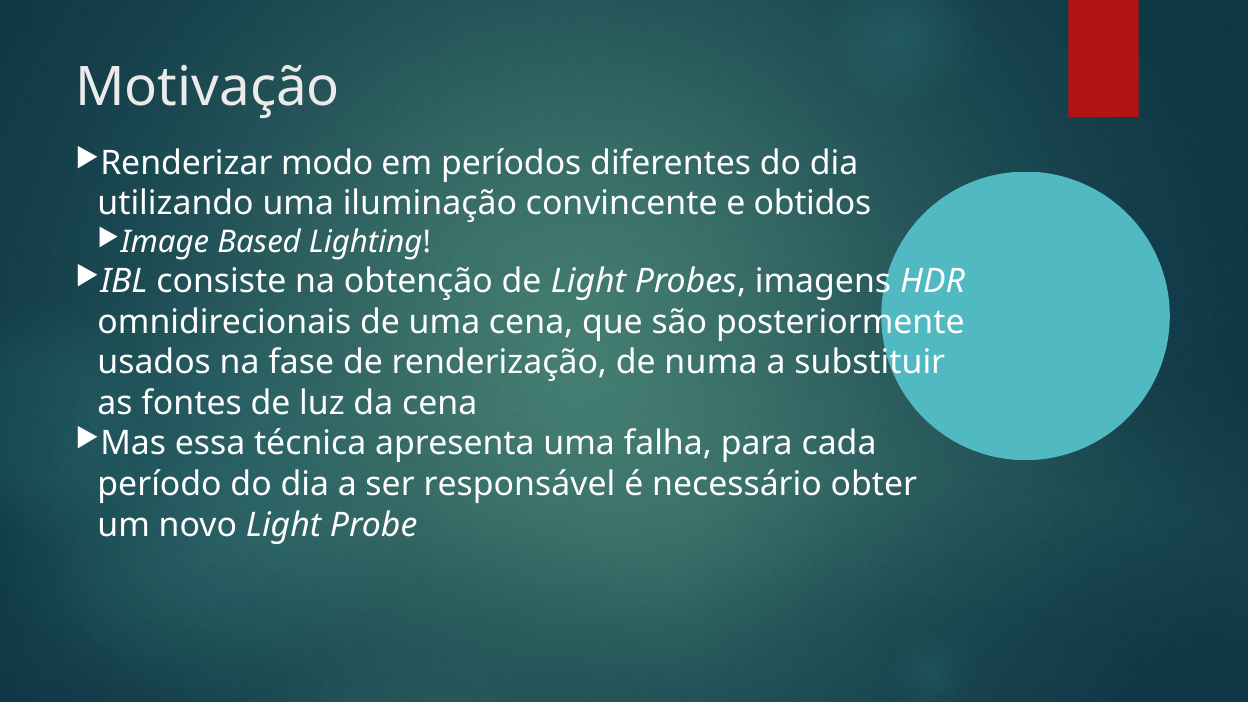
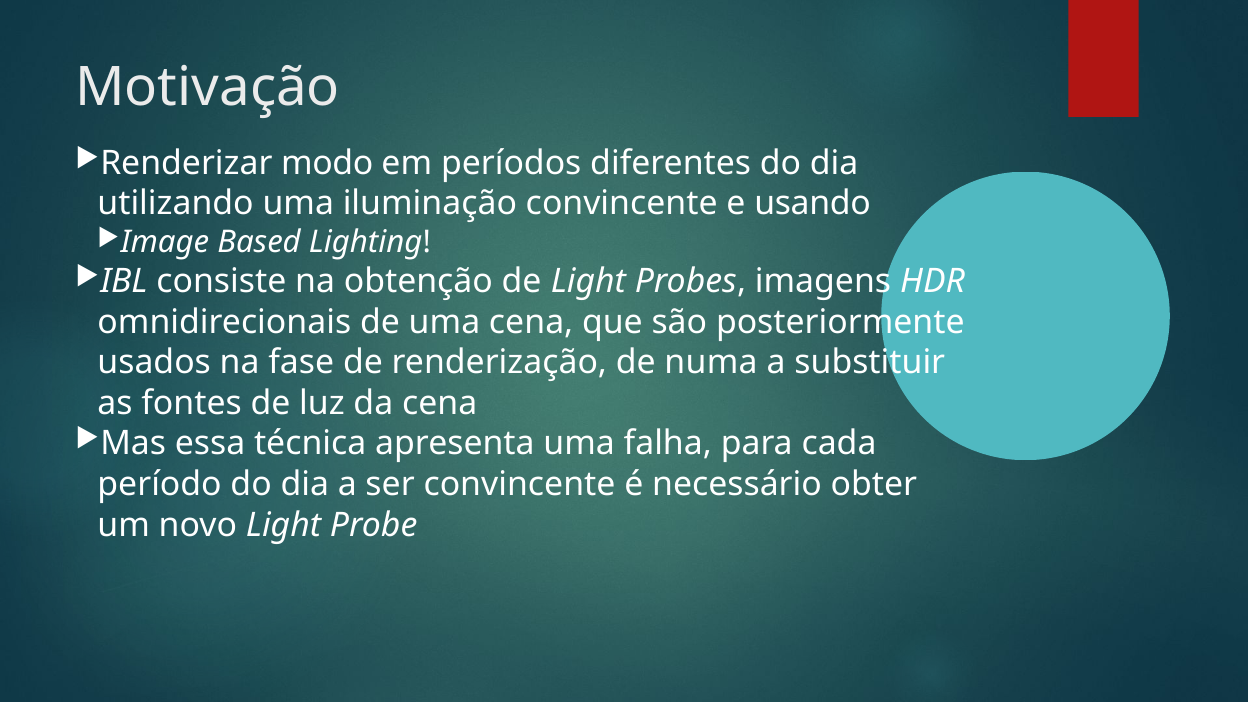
obtidos: obtidos -> usando (813, 204)
ser responsável: responsável -> convincente (519, 484)
